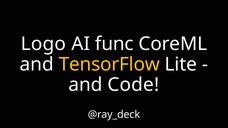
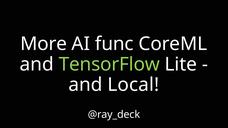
Logo: Logo -> More (44, 44)
TensorFlow colour: yellow -> light green (109, 64)
Code: Code -> Local (133, 85)
